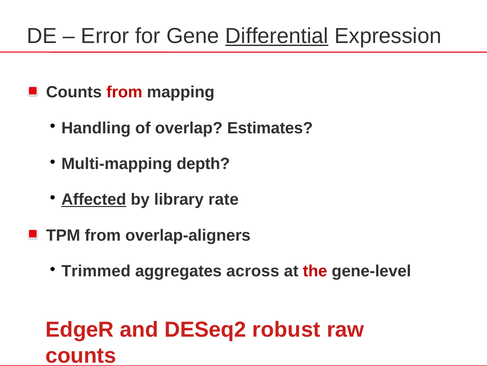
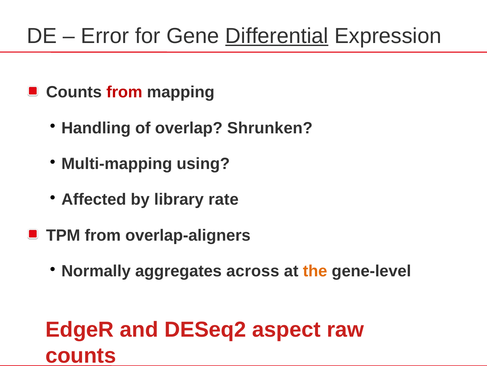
Estimates: Estimates -> Shrunken (270, 128)
depth: depth -> using (203, 163)
Affected underline: present -> none (94, 199)
Trimmed: Trimmed -> Normally (96, 271)
the colour: red -> orange (315, 271)
robust: robust -> aspect (286, 329)
